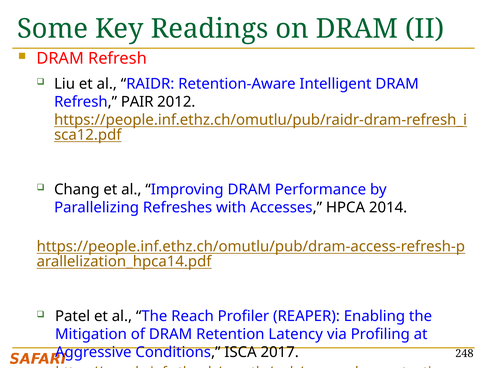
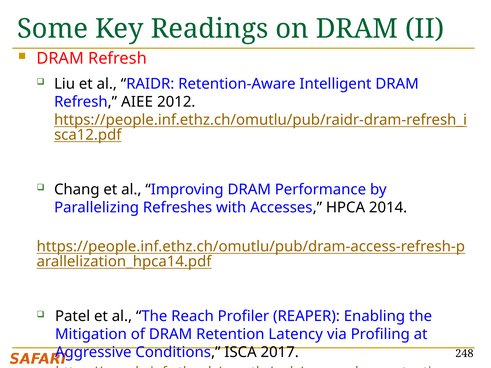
PAIR: PAIR -> AIEE (137, 102)
